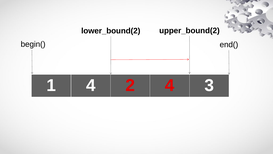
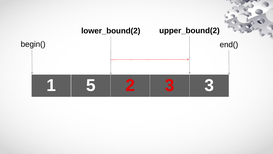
1 4: 4 -> 5 (91, 85)
2 4: 4 -> 3 (170, 85)
